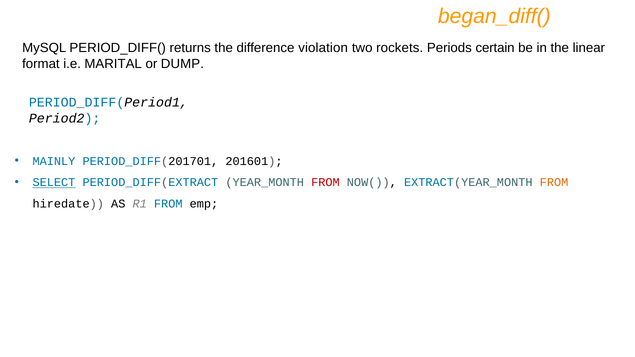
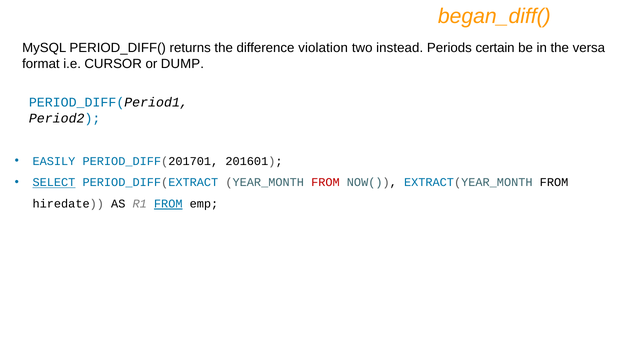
rockets: rockets -> instead (400, 48)
linear: linear -> versa (589, 48)
MARITAL: MARITAL -> CURSOR (113, 64)
MAINLY: MAINLY -> EASILY (54, 161)
FROM colour: orange -> black (554, 183)
FROM underline: none -> present (168, 204)
